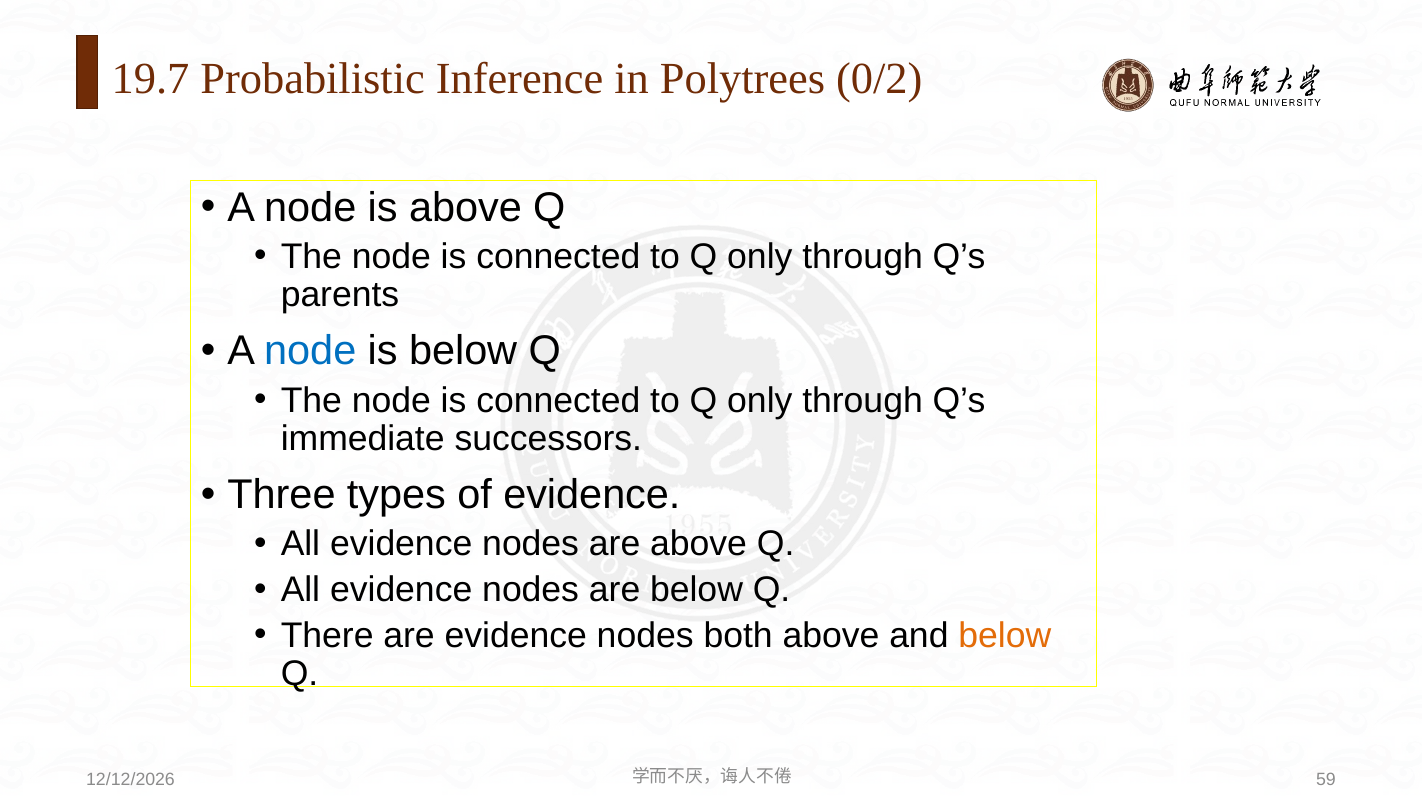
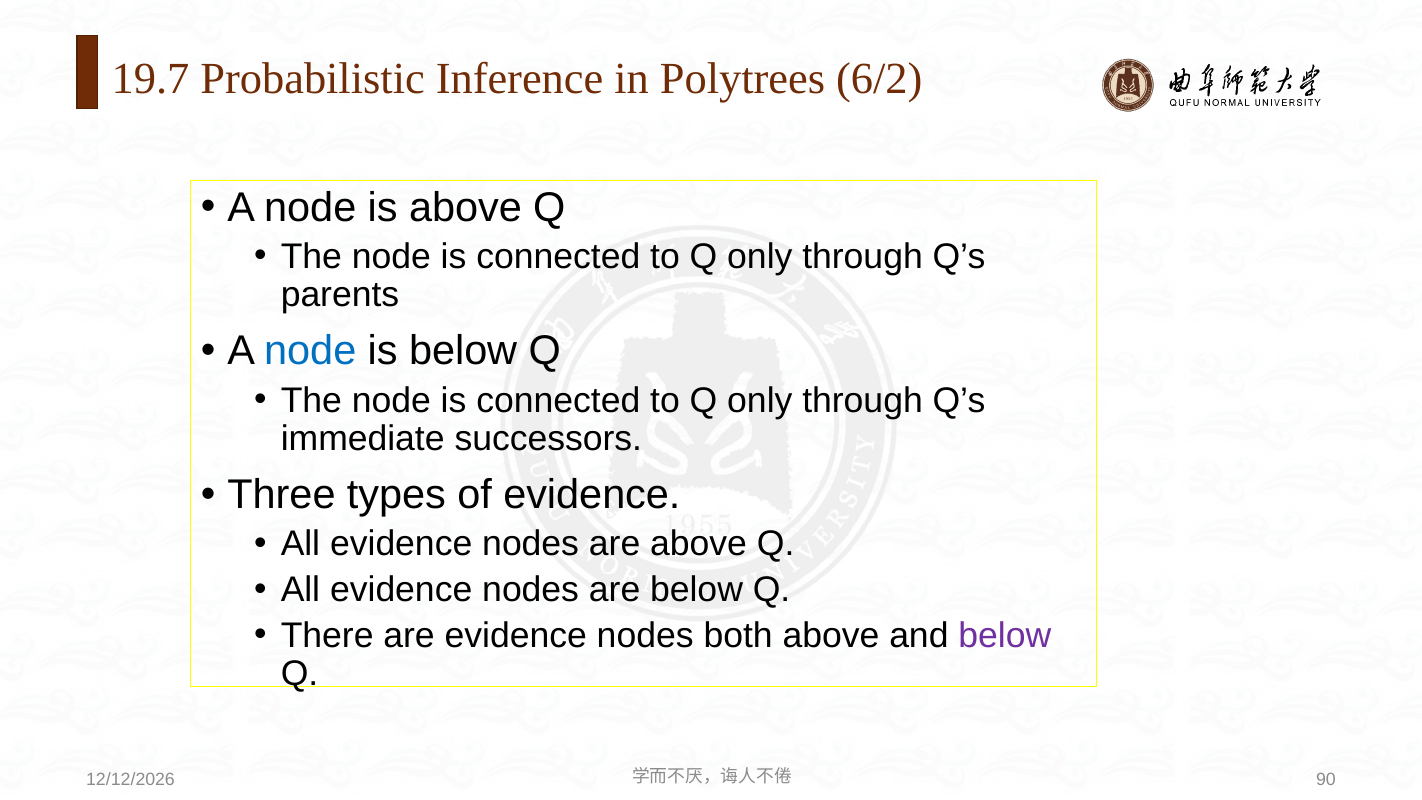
0/2: 0/2 -> 6/2 (879, 79)
below colour: orange -> purple (1005, 636)
59: 59 -> 90 (1326, 780)
